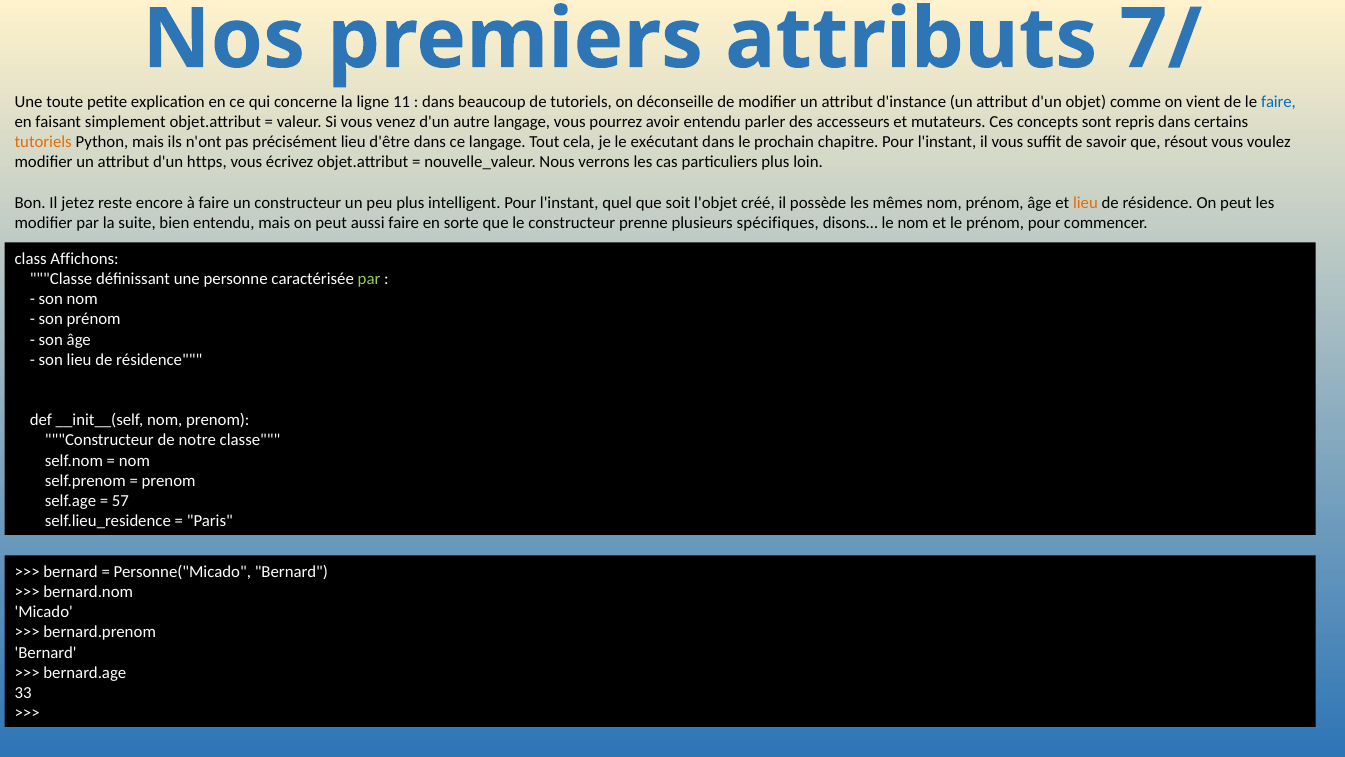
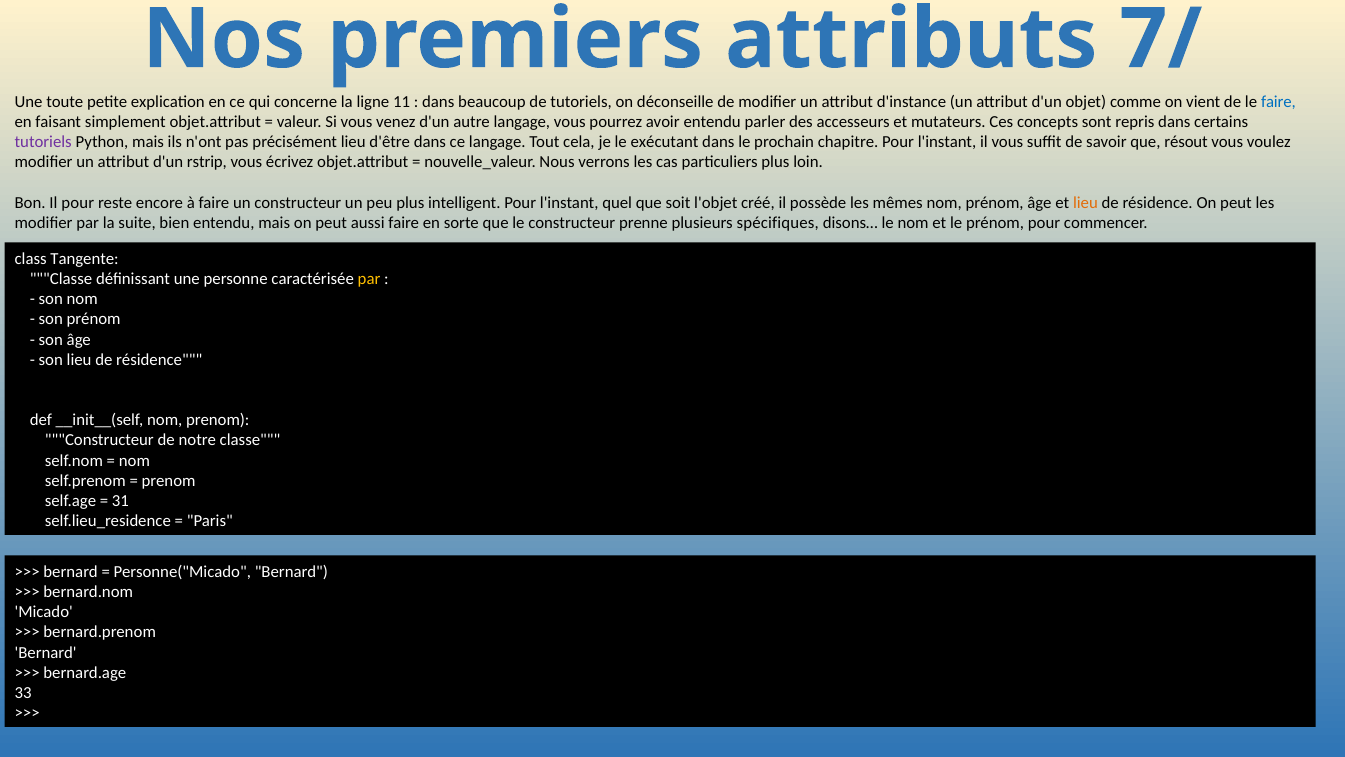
tutoriels colour: orange -> purple (43, 142)
https: https -> rstrip (207, 162)
Il jetez: jetez -> pour (78, 203)
Affichons: Affichons -> Tangente (85, 259)
par colour: light green -> yellow (369, 279)
57: 57 -> 31 (120, 501)
